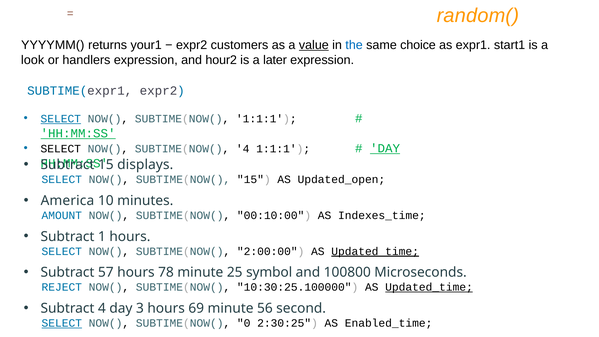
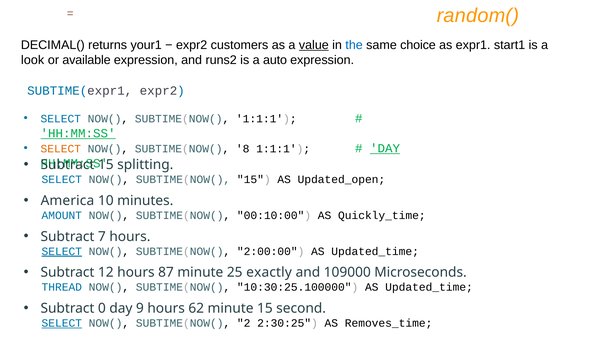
YYYYMM(: YYYYMM( -> DECIMAL( (53, 45)
handlers: handlers -> available (86, 60)
hour2: hour2 -> runs2 (221, 60)
later: later -> auto (275, 60)
SELECT underline: present -> none (61, 119)
SELECT colour: black -> orange (61, 149)
SUBTIME(NOW( 4: 4 -> 8 (243, 149)
displays: displays -> splitting (145, 165)
Indexes_time: Indexes_time -> Quickly_time (382, 215)
1: 1 -> 7 (102, 236)
SELECT underline: none -> present (62, 251)
Updated_time underline: present -> none (375, 251)
57: 57 -> 12 (106, 272)
78: 78 -> 87 (166, 272)
symbol: symbol -> exactly (269, 272)
100800: 100800 -> 109000 (347, 272)
REJECT: REJECT -> THREAD (62, 287)
Updated_time underline: present -> none (429, 287)
Subtract 4: 4 -> 0 (102, 308)
3: 3 -> 9 (140, 308)
69: 69 -> 62 (196, 308)
minute 56: 56 -> 15 (265, 308)
0: 0 -> 2 (244, 323)
Enabled_time: Enabled_time -> Removes_time (389, 323)
